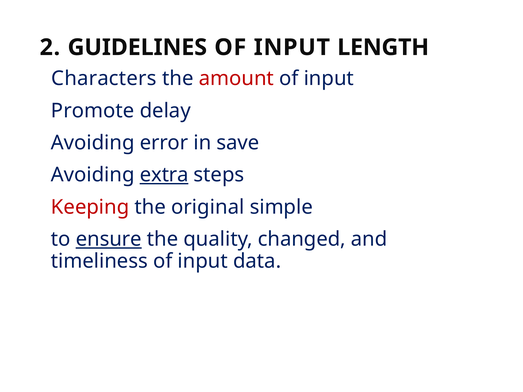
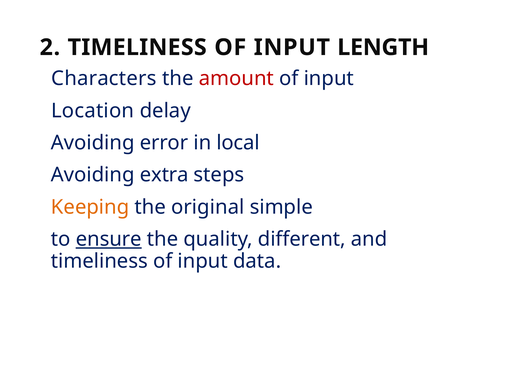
2 GUIDELINES: GUIDELINES -> TIMELINESS (137, 47)
Promote: Promote -> Location (93, 111)
save: save -> local (238, 143)
extra underline: present -> none (164, 175)
Keeping colour: red -> orange (90, 207)
changed: changed -> different (302, 239)
